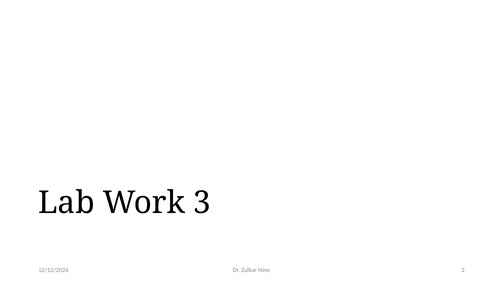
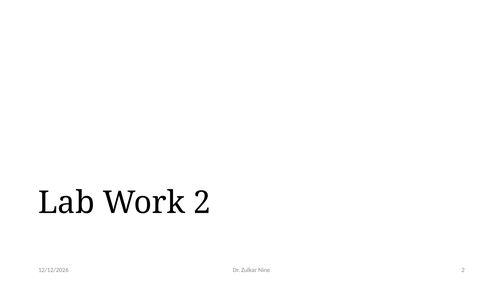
Work 3: 3 -> 2 (202, 203)
